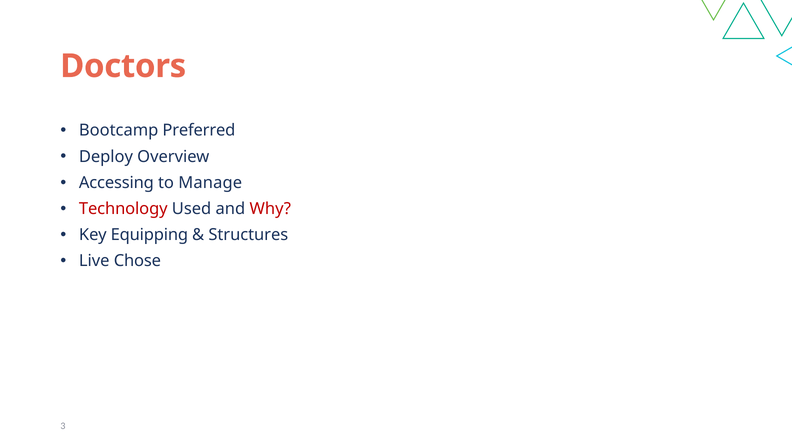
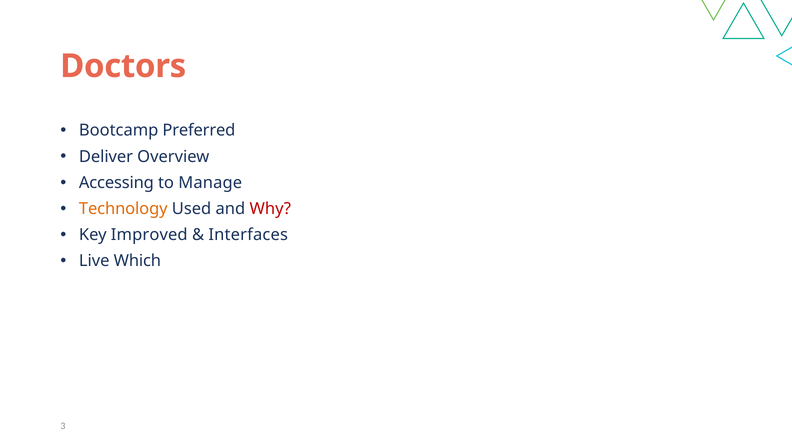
Deploy: Deploy -> Deliver (106, 156)
Technology colour: red -> orange (123, 209)
Equipping: Equipping -> Improved (149, 235)
Structures: Structures -> Interfaces (248, 235)
Chose: Chose -> Which (137, 261)
